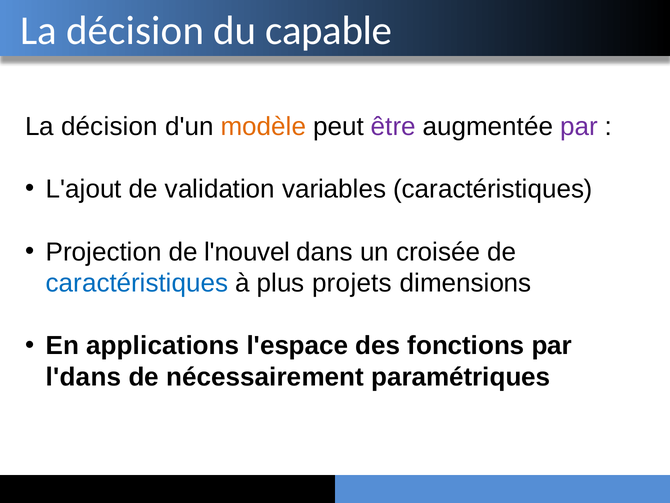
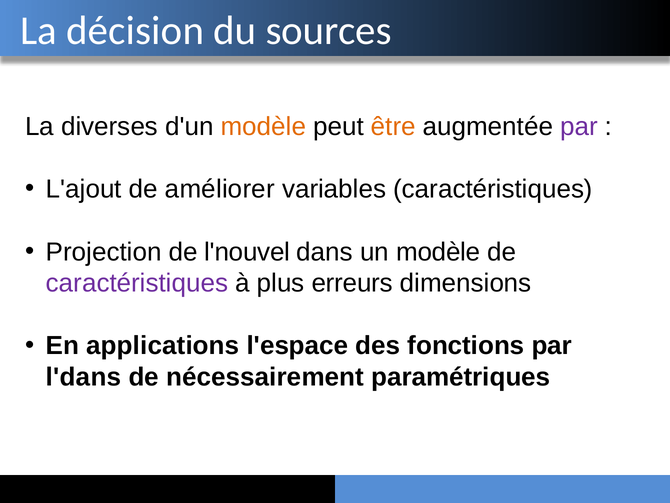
capable: capable -> sources (329, 31)
décision: décision -> diverses (110, 127)
être colour: purple -> orange (393, 127)
validation: validation -> améliorer (220, 189)
un croisée: croisée -> modèle (438, 252)
caractéristiques colour: blue -> purple (137, 283)
projets: projets -> erreurs (352, 283)
